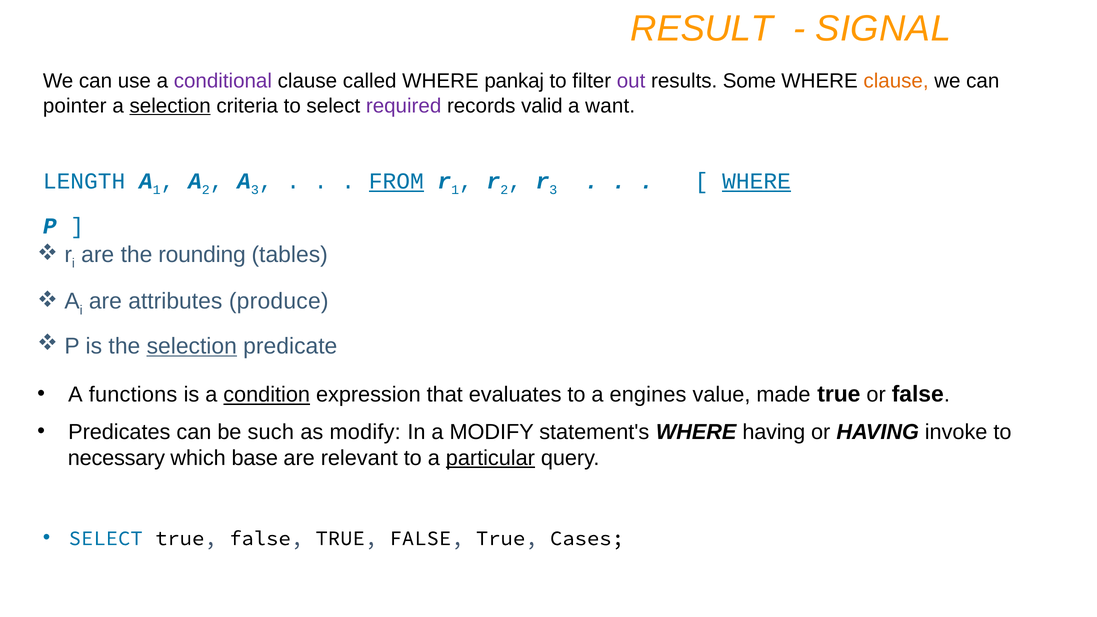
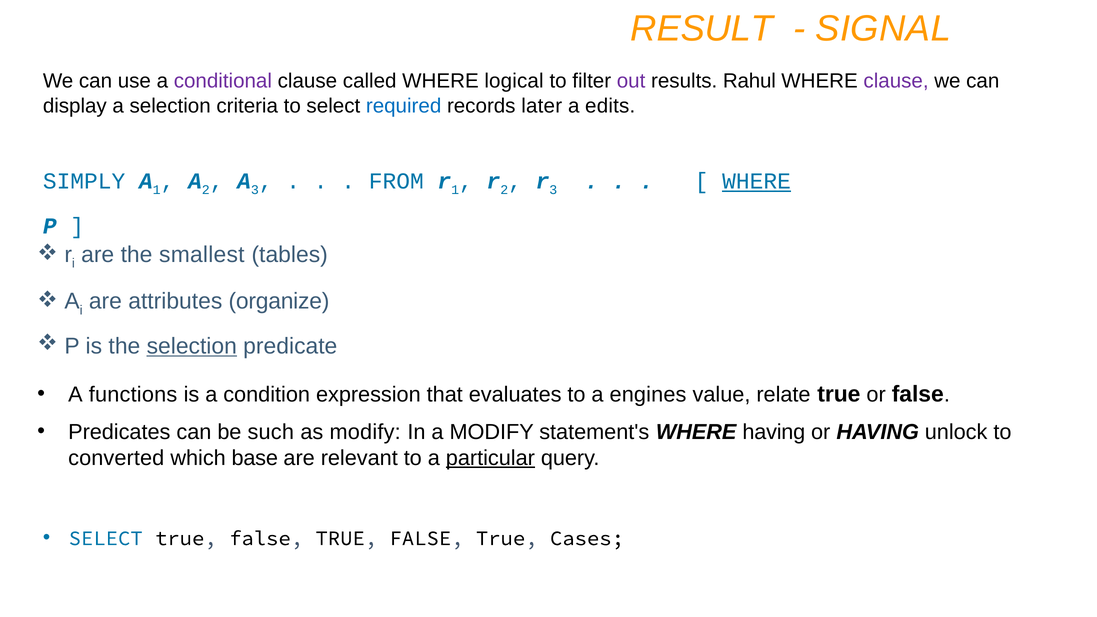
pankaj: pankaj -> logical (514, 81)
Some: Some -> Rahul (749, 81)
clause colour: orange -> purple (896, 81)
pointer: pointer -> display (75, 106)
selection underline: present -> none (170, 106)
required colour: purple -> blue (404, 106)
valid: valid -> later (542, 106)
want: want -> edits (610, 106)
LENGTH: LENGTH -> SIMPLY (84, 181)
FROM underline: present -> none (396, 181)
rounding: rounding -> smallest (202, 255)
produce: produce -> organize (279, 301)
condition underline: present -> none (267, 395)
made: made -> relate (783, 395)
invoke: invoke -> unlock (956, 432)
necessary: necessary -> converted (116, 458)
